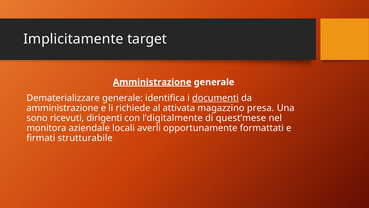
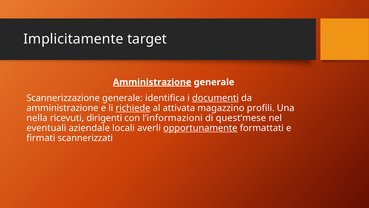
Dematerializzare: Dematerializzare -> Scannerizzazione (63, 98)
richiede underline: none -> present (133, 108)
presa: presa -> profili (261, 108)
sono: sono -> nella (37, 118)
l’digitalmente: l’digitalmente -> l’informazioni (173, 118)
monitora: monitora -> eventuali (46, 128)
opportunamente underline: none -> present (200, 128)
strutturabile: strutturabile -> scannerizzati (85, 138)
